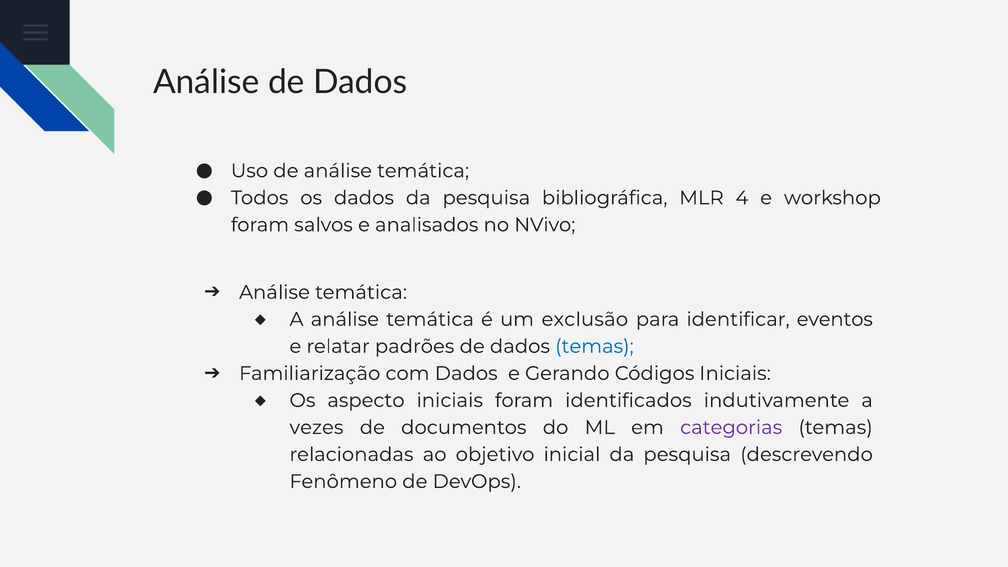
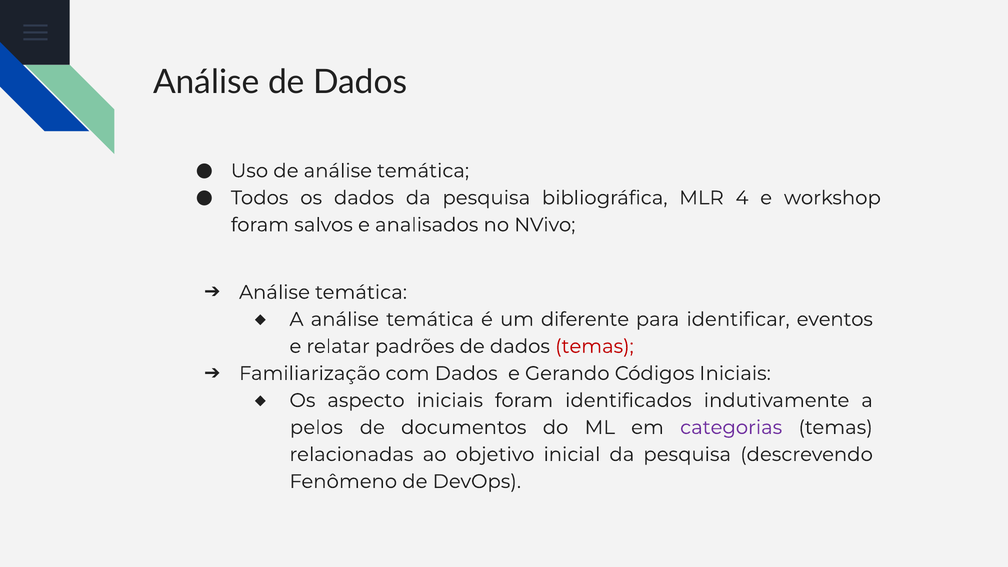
exclusão: exclusão -> diferente (585, 319)
temas colour: blue -> red (594, 346)
vezes: vezes -> pelos (316, 427)
